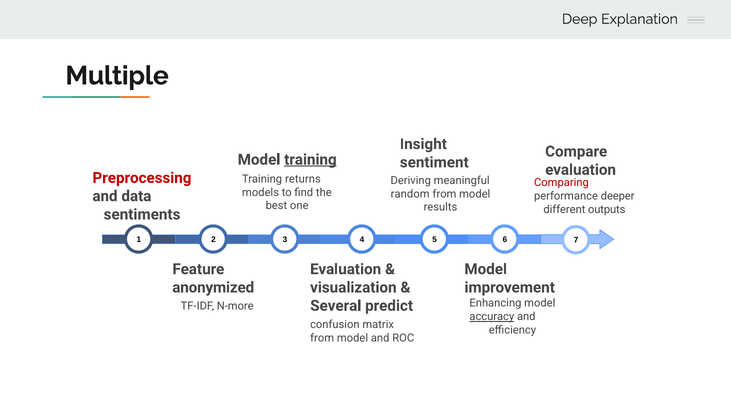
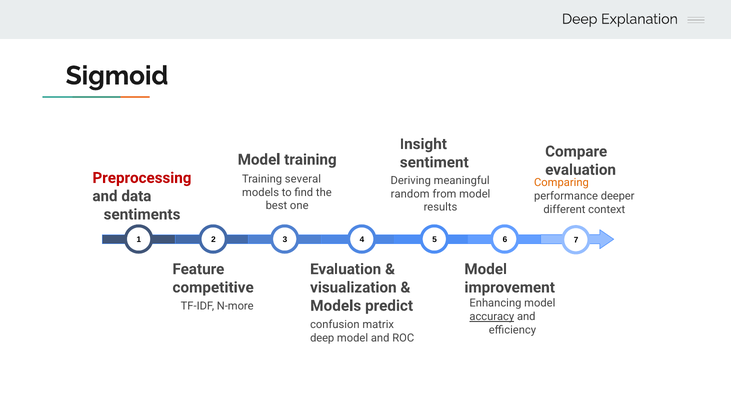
Multiple: Multiple -> Sigmoid (117, 76)
training underline: present -> none (310, 160)
returns: returns -> several (303, 179)
Comparing colour: red -> orange (561, 183)
outputs: outputs -> context (607, 210)
anonymized: anonymized -> competitive (213, 288)
Several: Several -> Models (336, 306)
from: from -> deep (322, 338)
